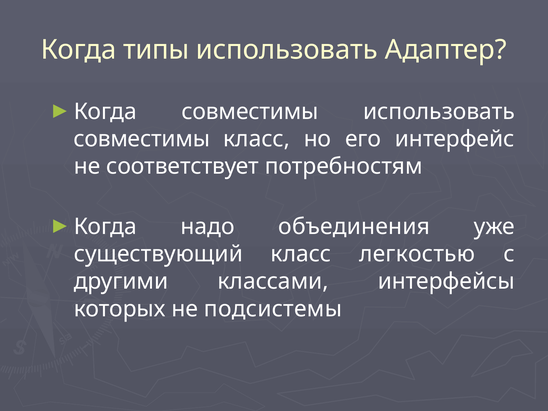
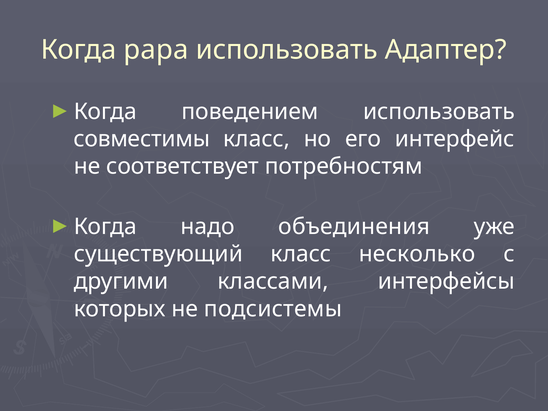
типы: типы -> papa (156, 50)
Когда совместимы: совместимы -> поведением (250, 112)
легкостью: легкостью -> несколько (417, 254)
